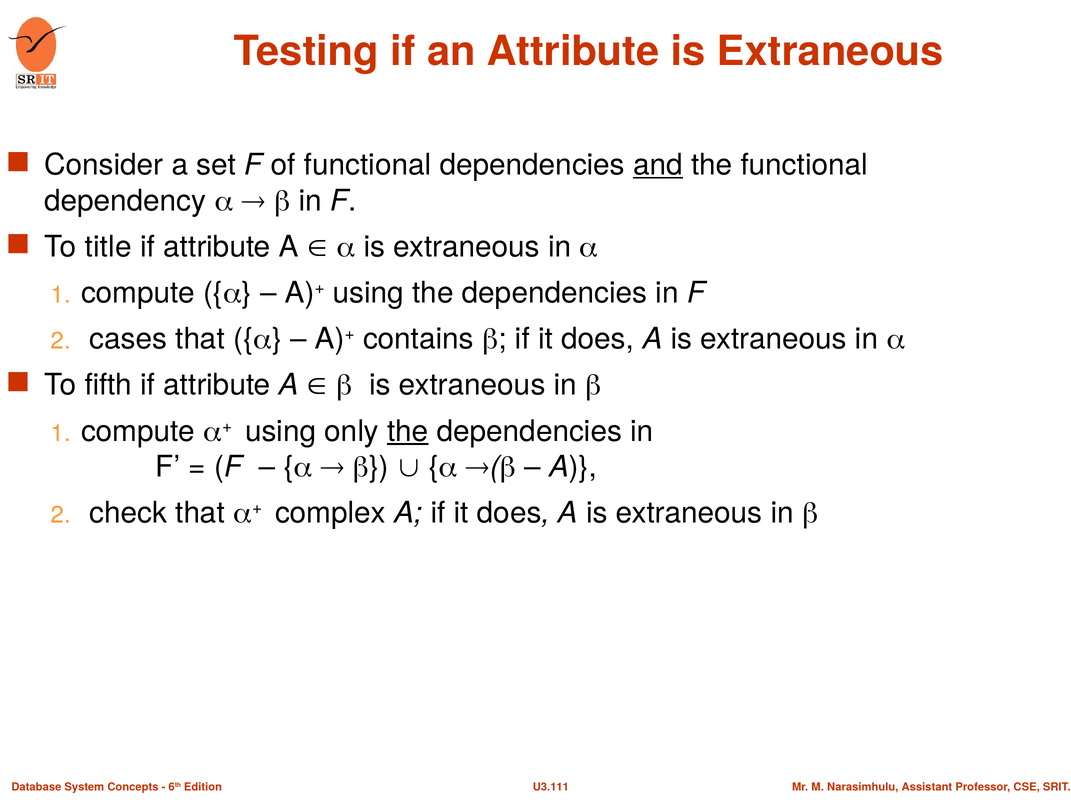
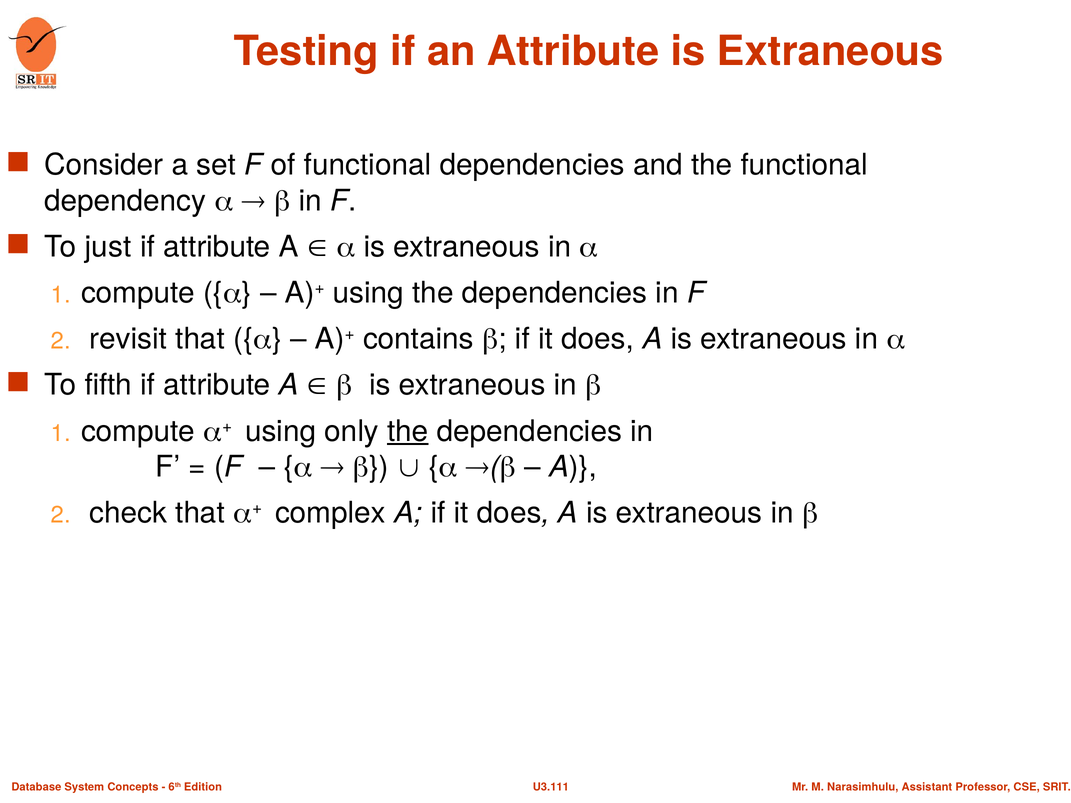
and underline: present -> none (658, 165)
title: title -> just (108, 247)
cases: cases -> revisit (128, 339)
